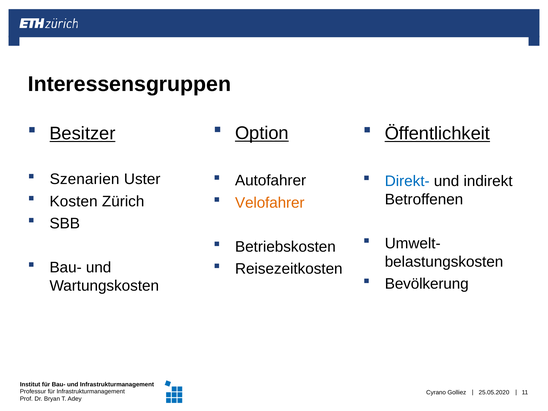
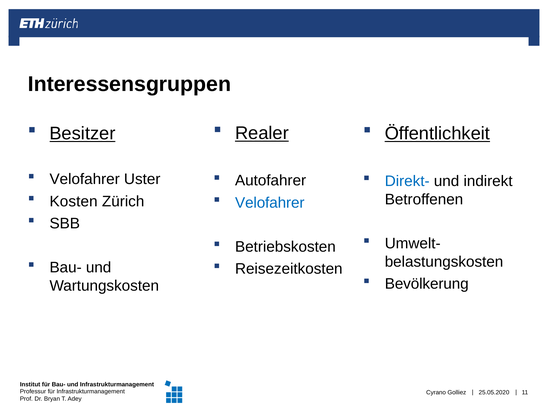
Option: Option -> Realer (262, 133)
Szenarien: Szenarien -> Velofahrer (85, 179)
Velofahrer colour: orange -> blue (270, 203)
